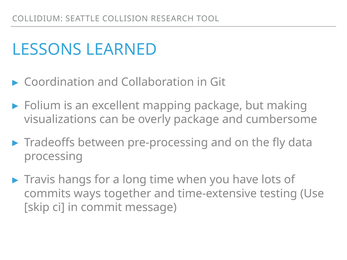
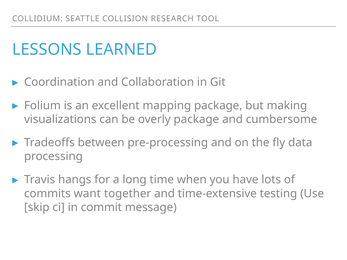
ways: ways -> want (87, 194)
